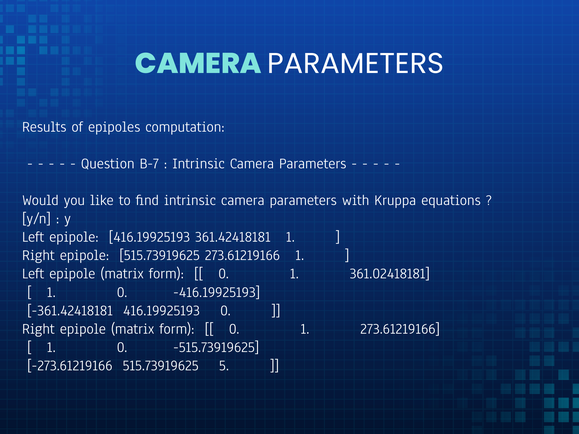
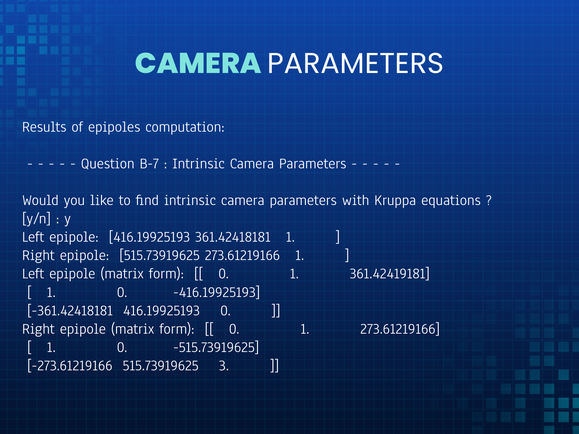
361.02418181: 361.02418181 -> 361.42419181 (390, 274)
5: 5 -> 3 (224, 366)
